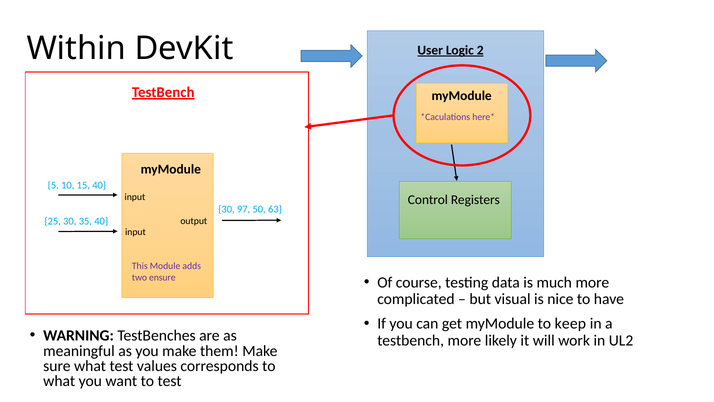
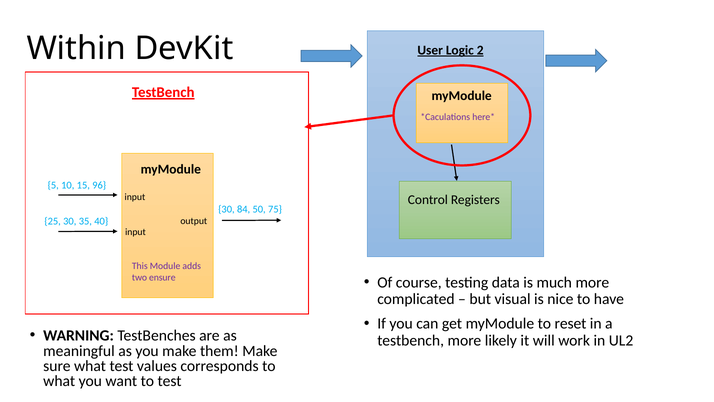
15 40: 40 -> 96 (99, 185)
97: 97 -> 84 (244, 209)
63: 63 -> 75 (275, 209)
keep: keep -> reset (571, 323)
